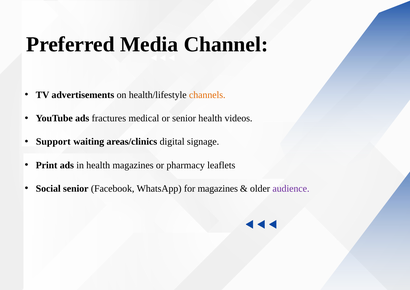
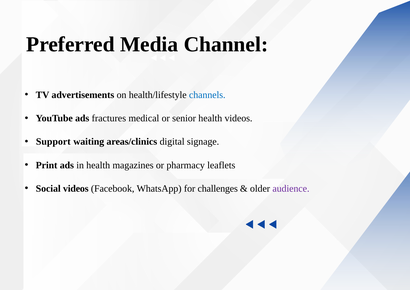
channels colour: orange -> blue (207, 95)
Social senior: senior -> videos (76, 188)
for magazines: magazines -> challenges (218, 188)
